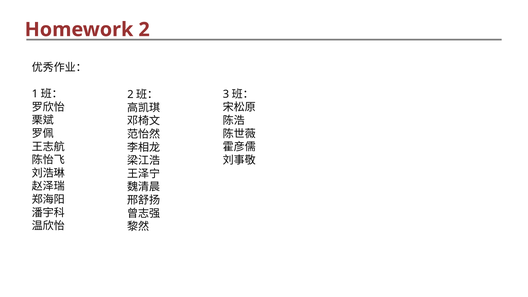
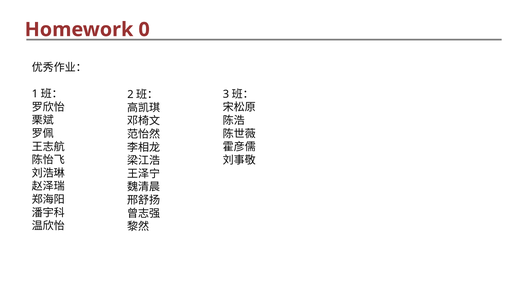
Homework 2: 2 -> 0 (144, 30)
